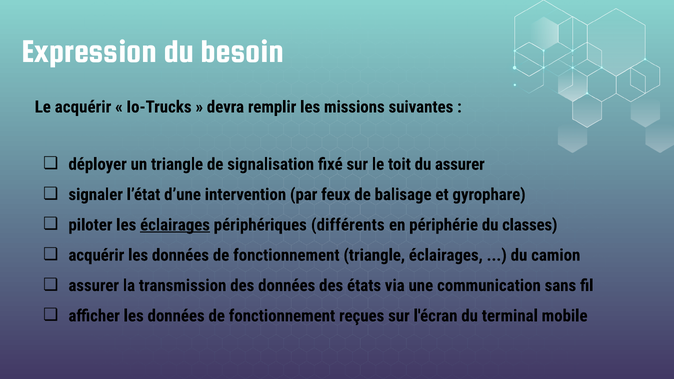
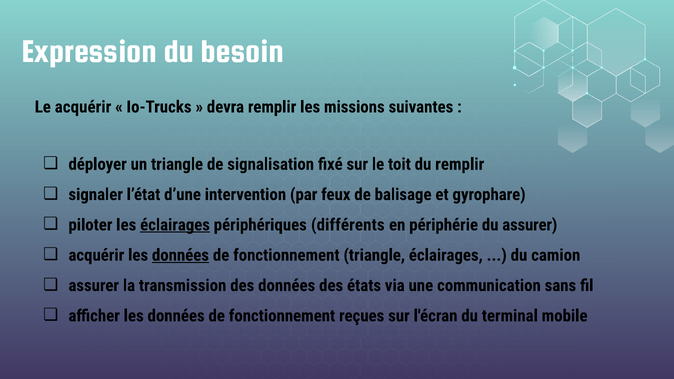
du assurer: assurer -> remplir (460, 164)
du classes: classes -> assurer (530, 225)
données underline: none -> present (180, 255)
